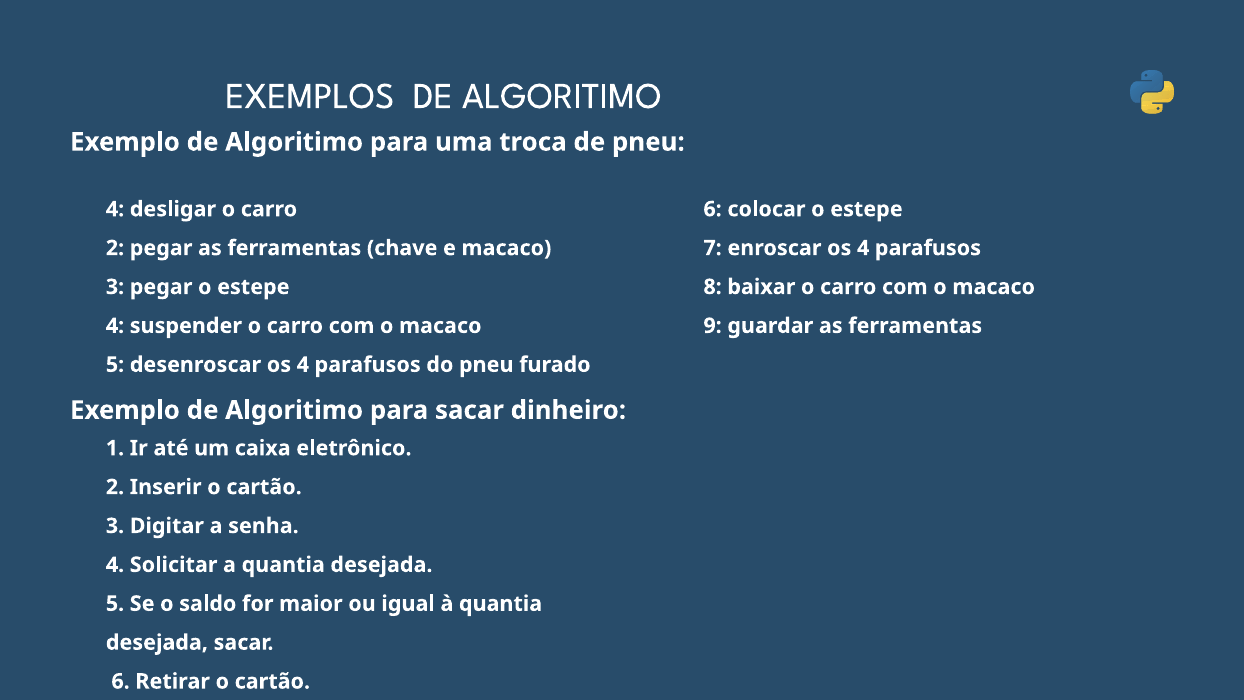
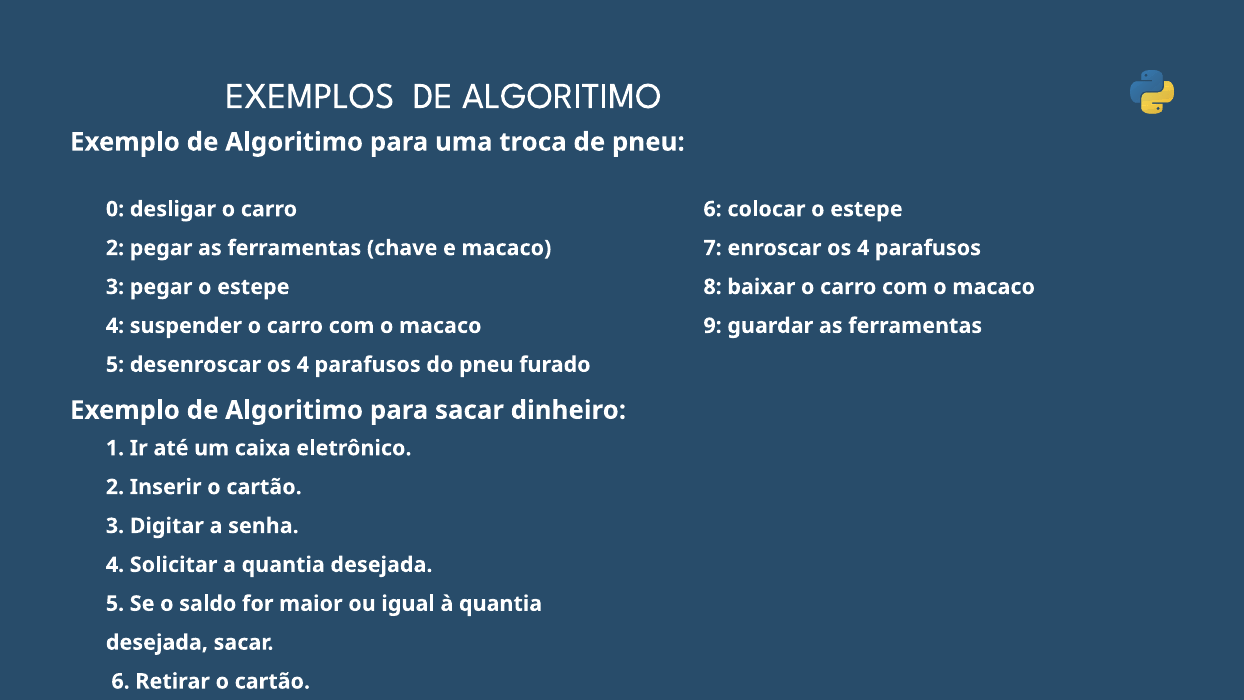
4: 4 -> 0 (115, 209)
